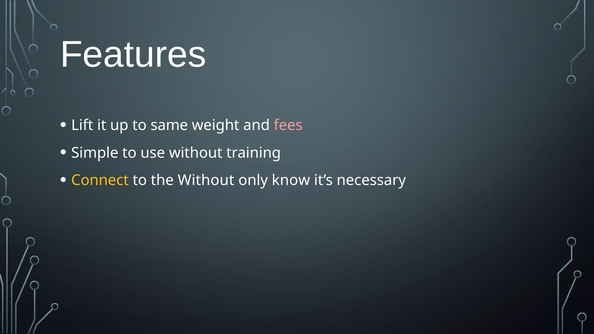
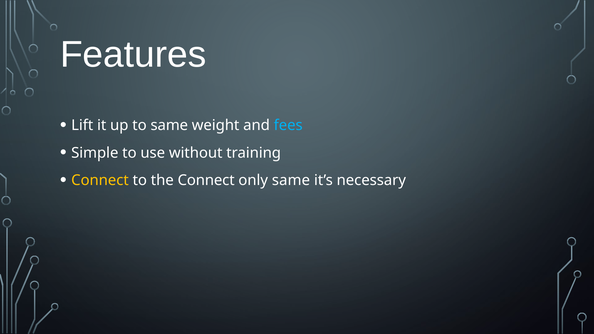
fees colour: pink -> light blue (288, 125)
the Without: Without -> Connect (206, 180)
only know: know -> same (291, 180)
